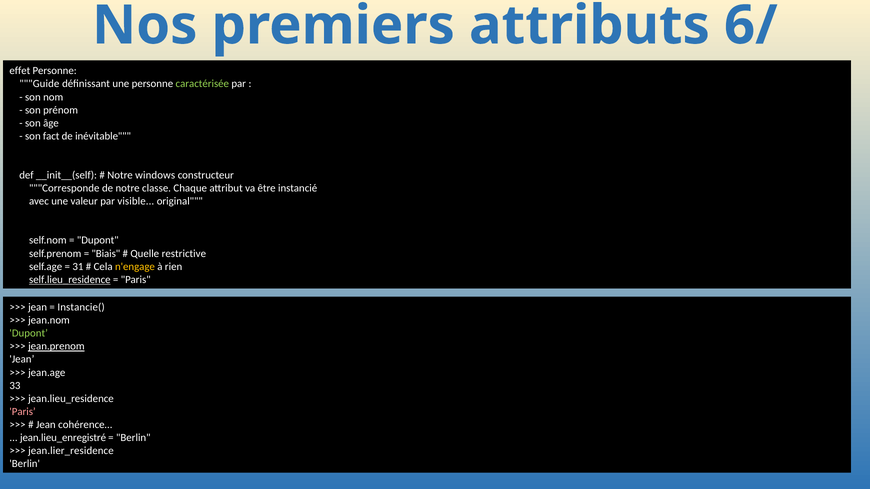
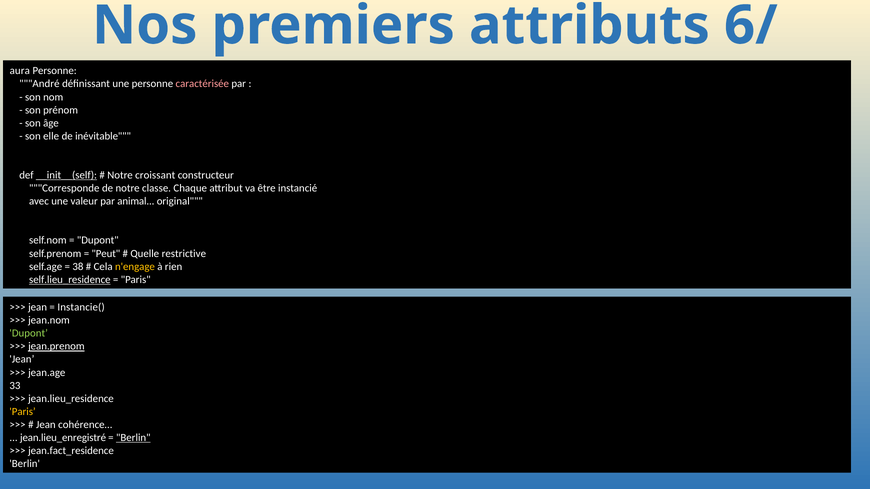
effet: effet -> aura (20, 71)
Guide: Guide -> André (39, 84)
caractérisée colour: light green -> pink (202, 84)
fact: fact -> elle (51, 136)
__init__(self underline: none -> present (67, 175)
windows: windows -> croissant (155, 175)
visible: visible -> animal (136, 201)
Biais: Biais -> Peut (106, 254)
31: 31 -> 38 (78, 267)
Paris colour: pink -> yellow (23, 412)
Berlin underline: none -> present (133, 438)
jean.lier_residence: jean.lier_residence -> jean.fact_residence (71, 451)
